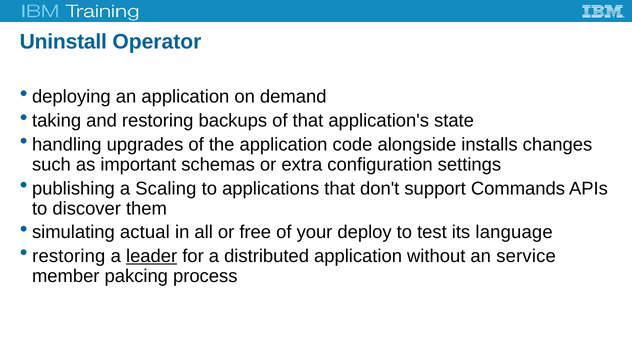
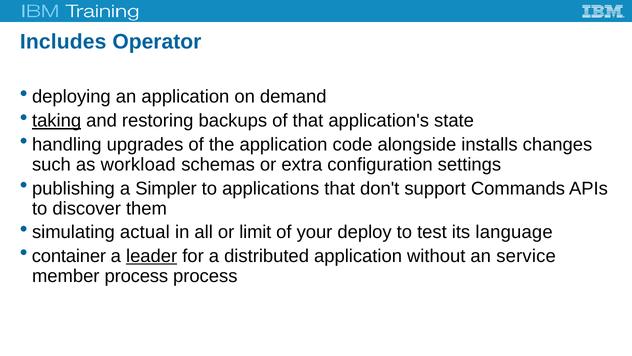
Uninstall: Uninstall -> Includes (63, 42)
taking underline: none -> present (57, 121)
important: important -> workload (138, 164)
Scaling: Scaling -> Simpler (166, 188)
free: free -> limit (255, 232)
restoring: restoring -> container (69, 256)
member pakcing: pakcing -> process (136, 276)
